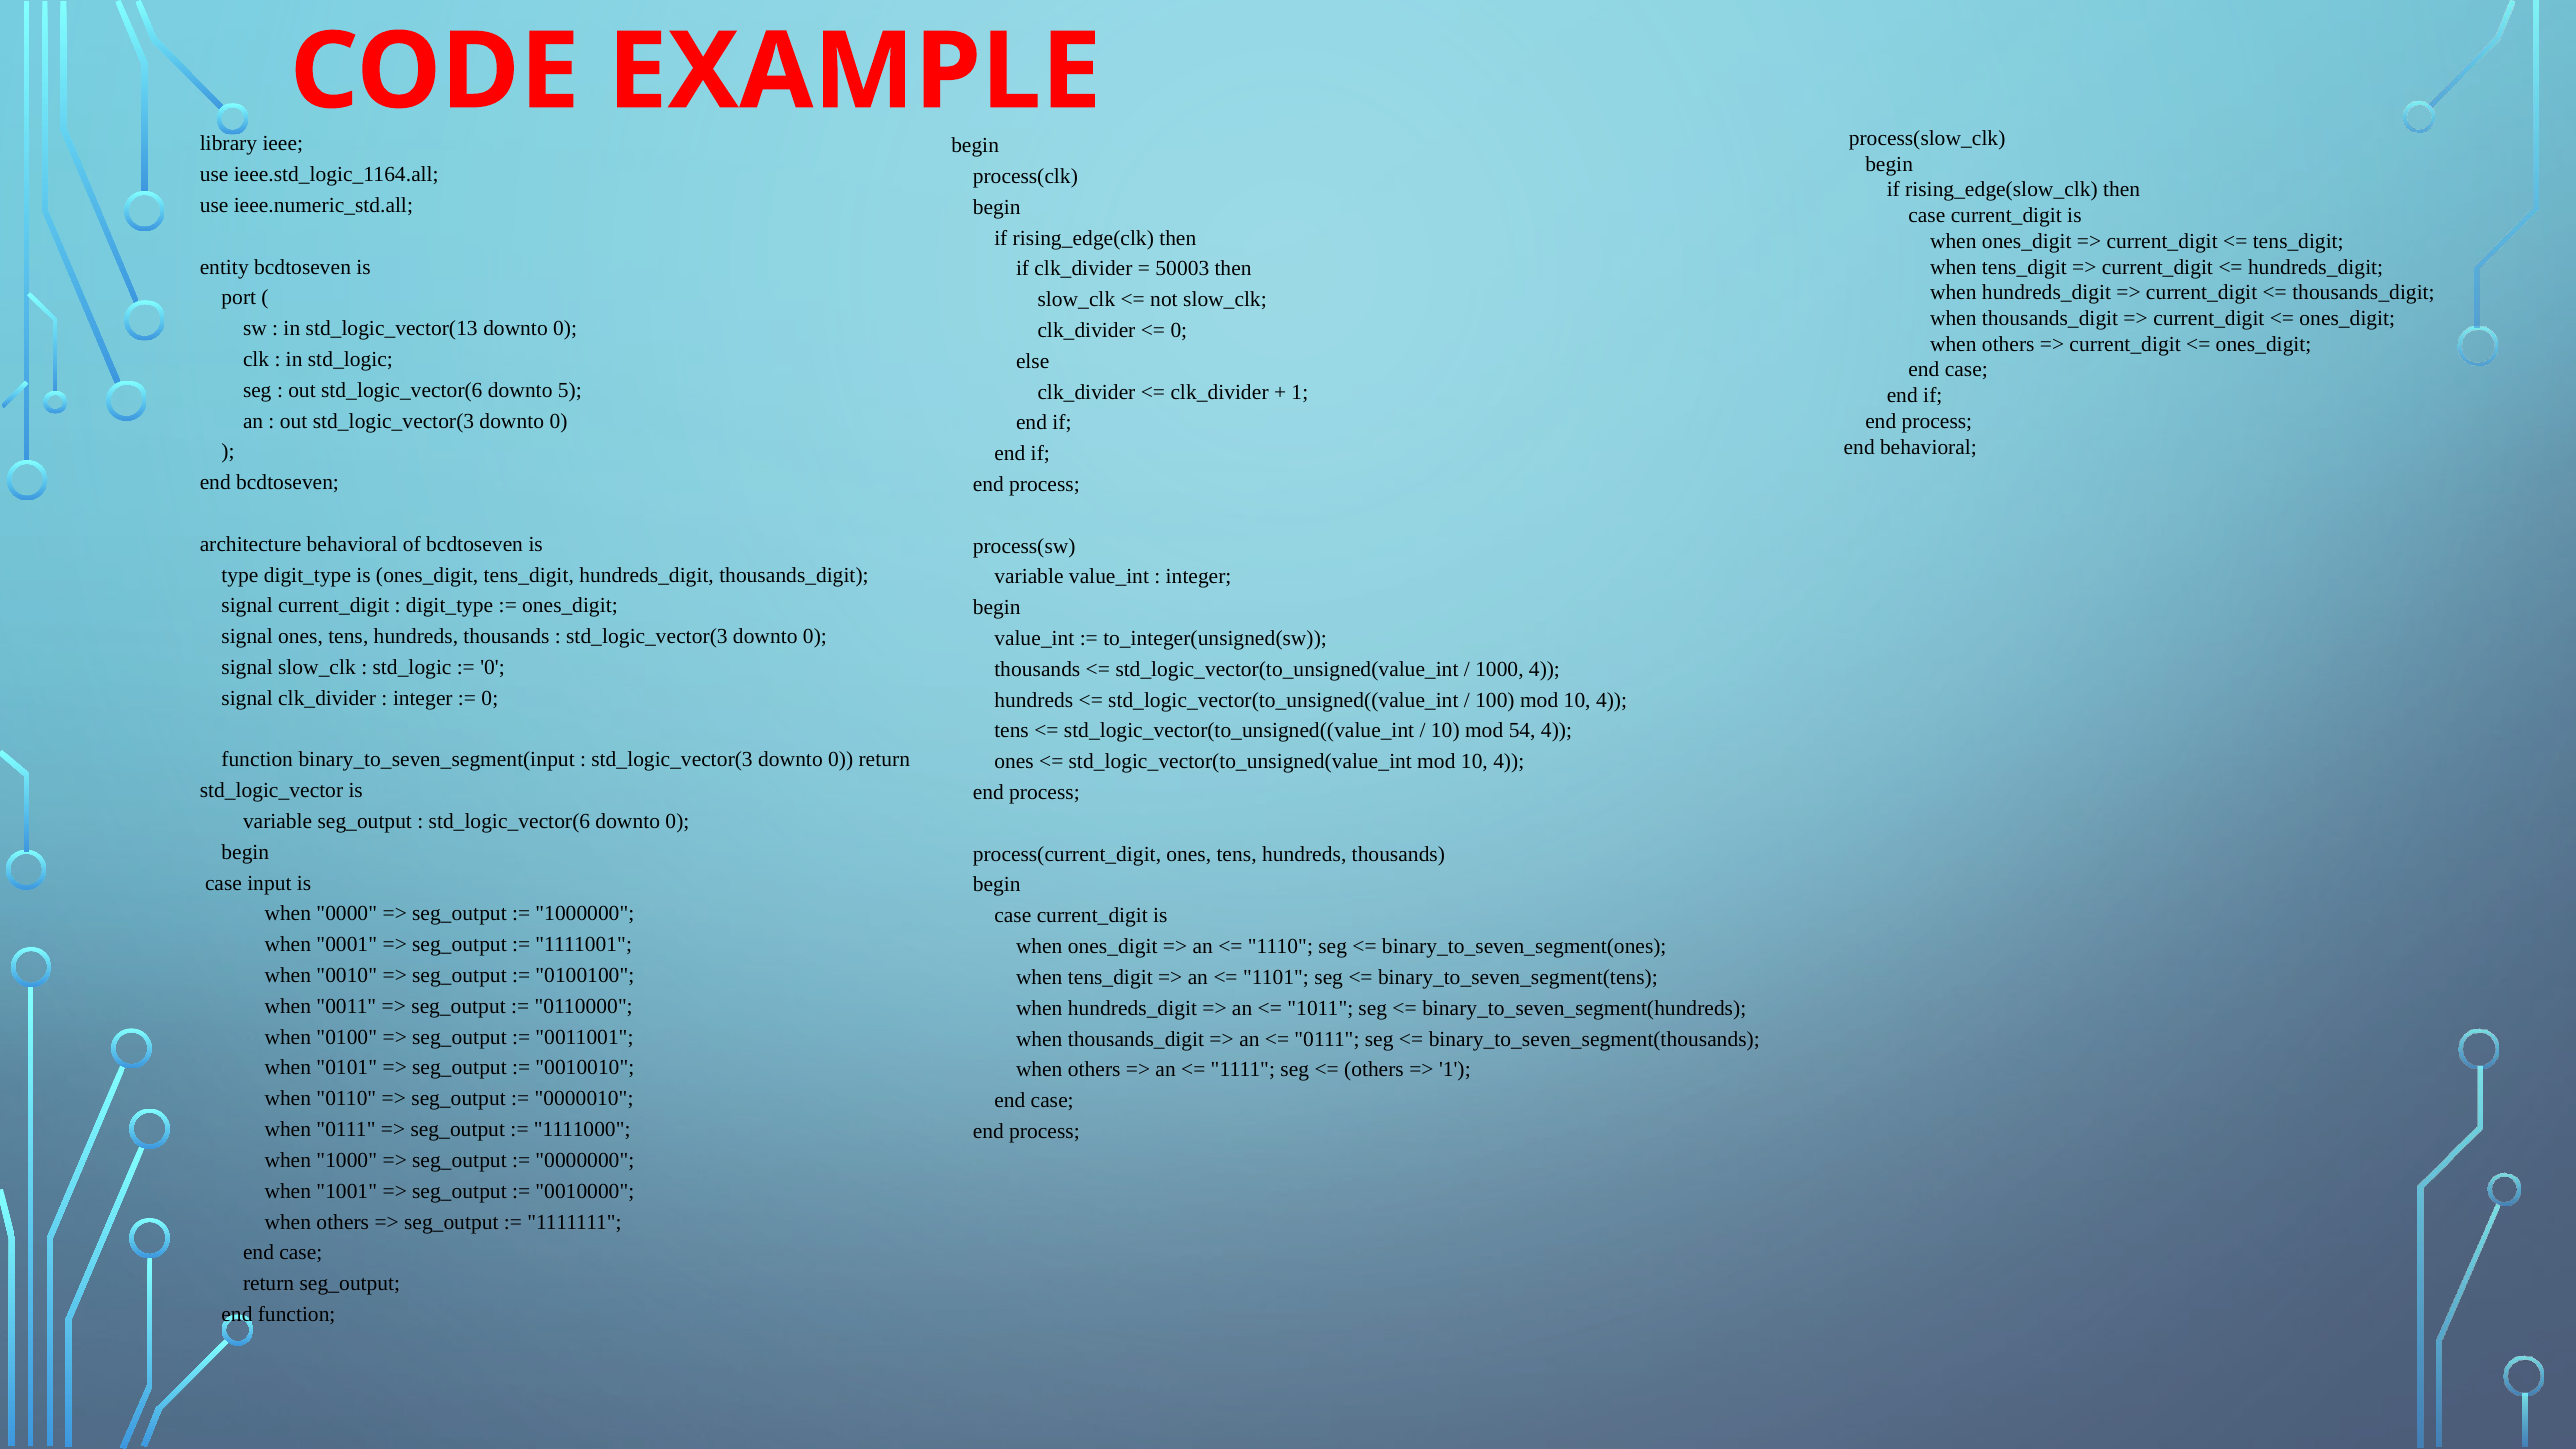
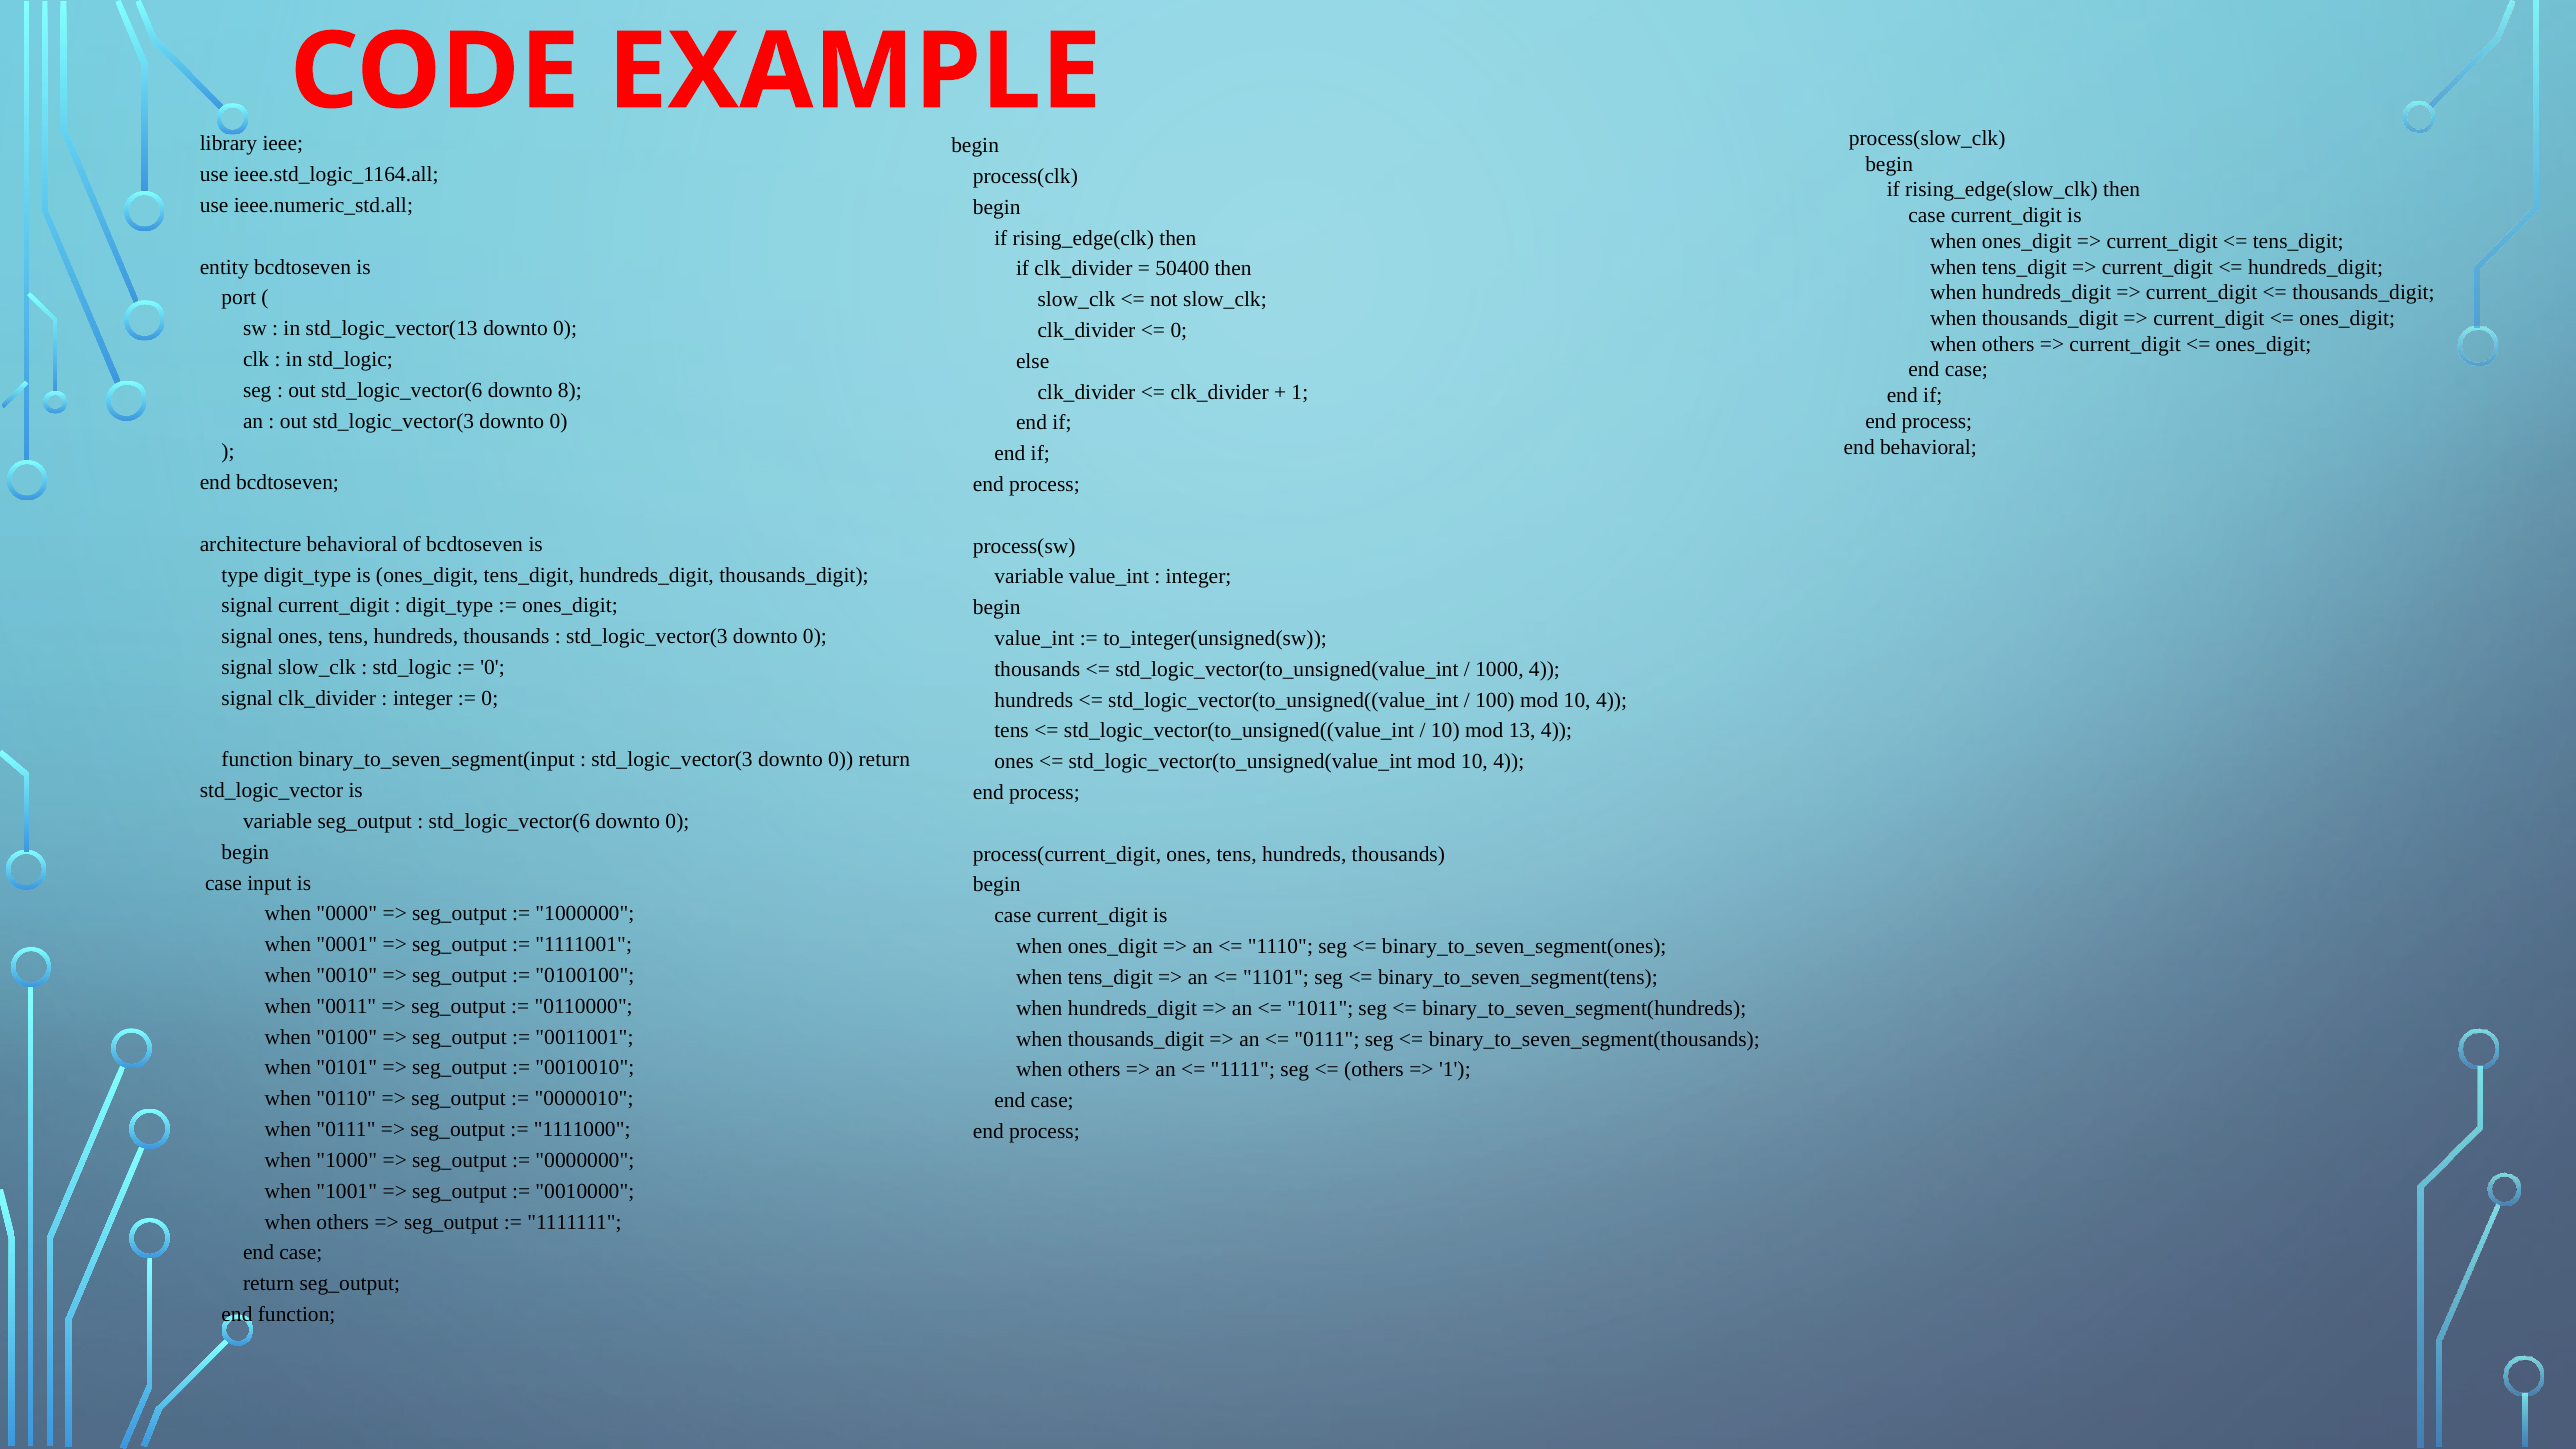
50003: 50003 -> 50400 (1182, 269)
5: 5 -> 8 (570, 390)
54: 54 -> 13 (1522, 731)
